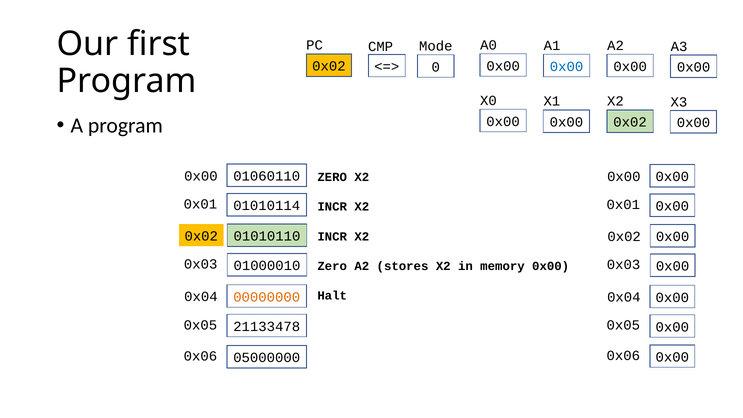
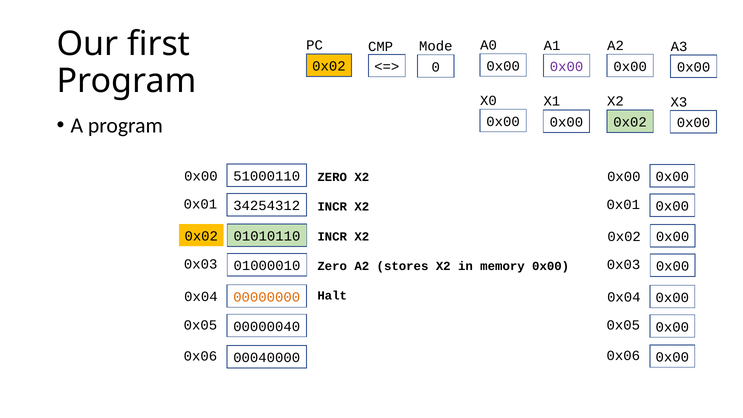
0x00 colour: blue -> purple (567, 67)
01060110: 01060110 -> 51000110 (267, 176)
01010114: 01010114 -> 34254312 (267, 206)
21133478: 21133478 -> 00000040 (267, 326)
05000000: 05000000 -> 00040000 (267, 358)
